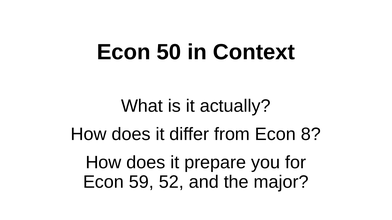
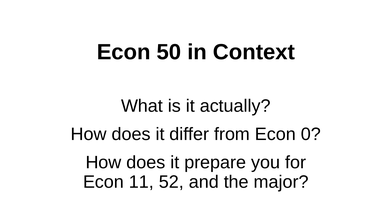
8: 8 -> 0 (311, 135)
59: 59 -> 11 (141, 182)
